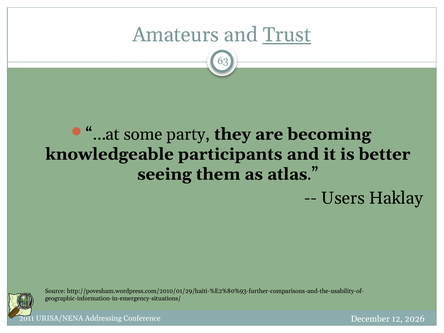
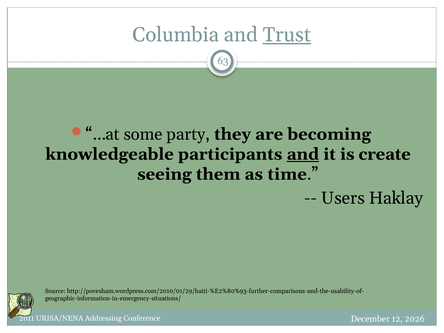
Amateurs: Amateurs -> Columbia (176, 35)
and underline: none -> present (303, 154)
better: better -> create (385, 154)
atlas: atlas -> time (287, 174)
